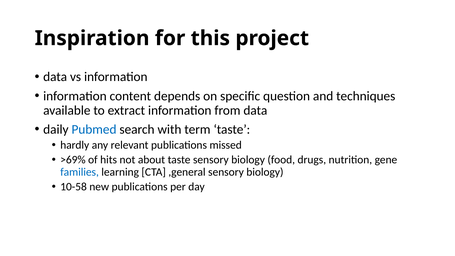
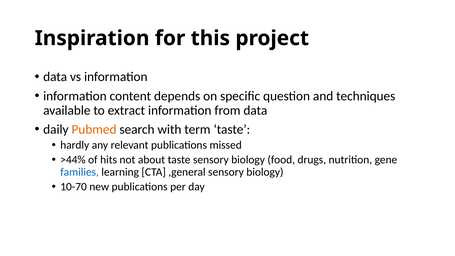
Pubmed colour: blue -> orange (94, 129)
>69%: >69% -> >44% (73, 160)
10-58: 10-58 -> 10-70 (74, 187)
